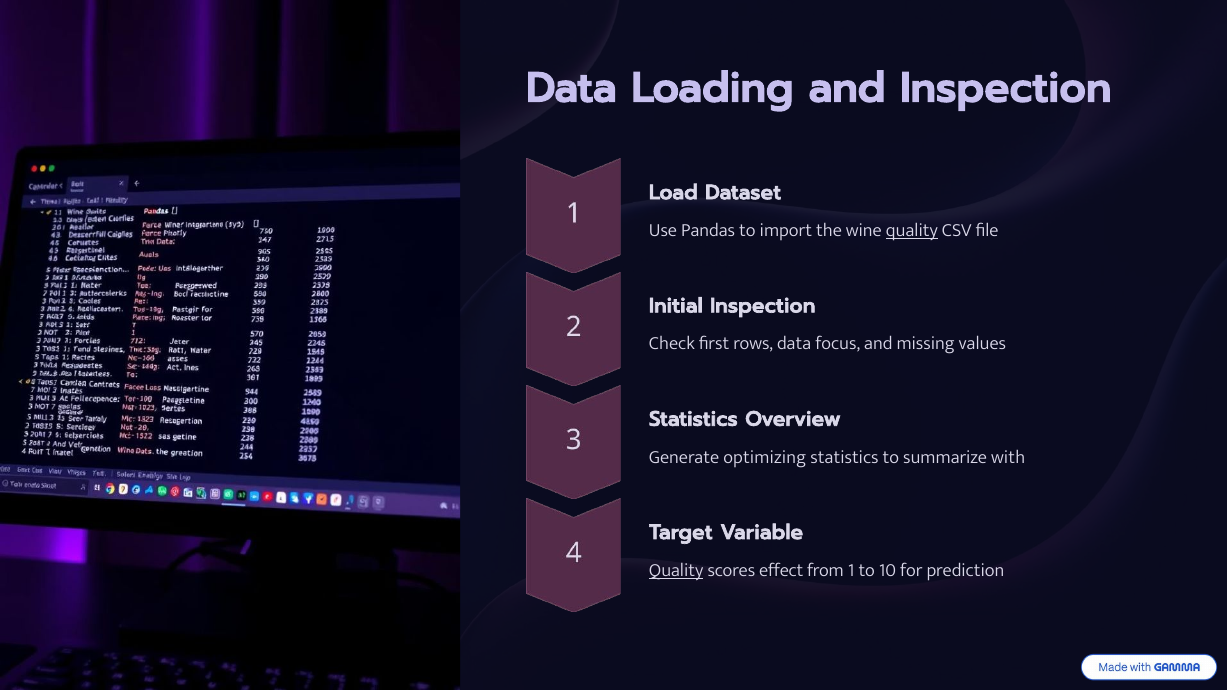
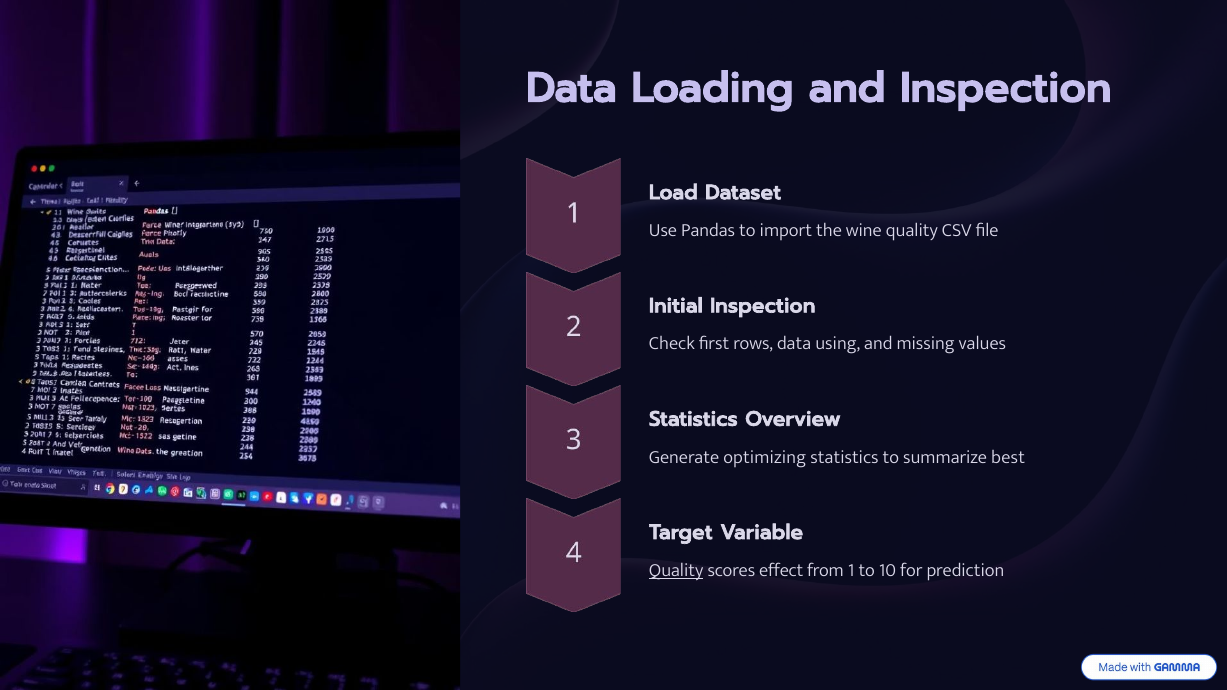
quality underline: present -> none (912, 230)
focus: focus -> using (838, 344)
with: with -> best (1008, 457)
